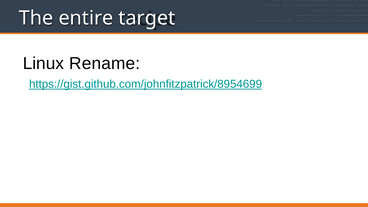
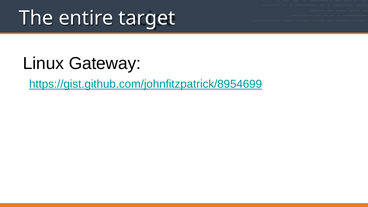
Rename: Rename -> Gateway (105, 63)
